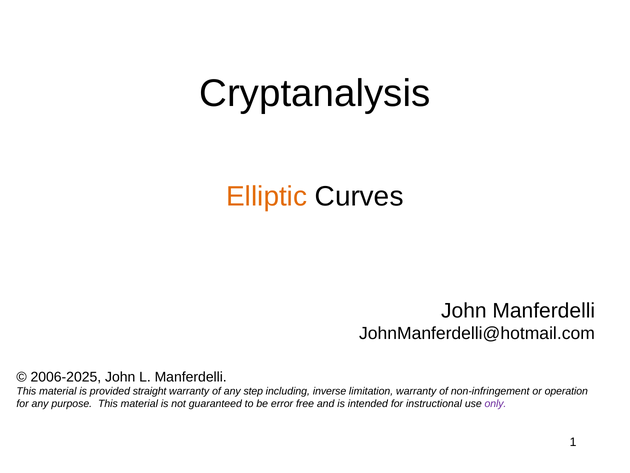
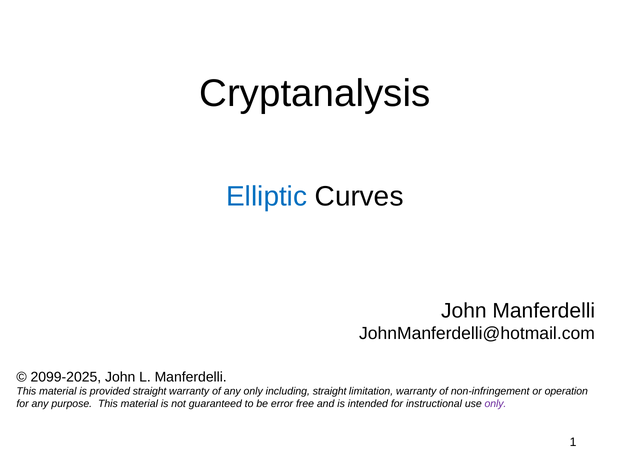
Elliptic colour: orange -> blue (267, 196)
2006-2025: 2006-2025 -> 2099-2025 (66, 376)
any step: step -> only (253, 391)
including inverse: inverse -> straight (330, 391)
